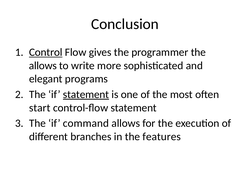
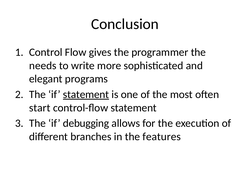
Control underline: present -> none (46, 52)
allows: allows -> needs (43, 66)
command: command -> debugging (86, 124)
